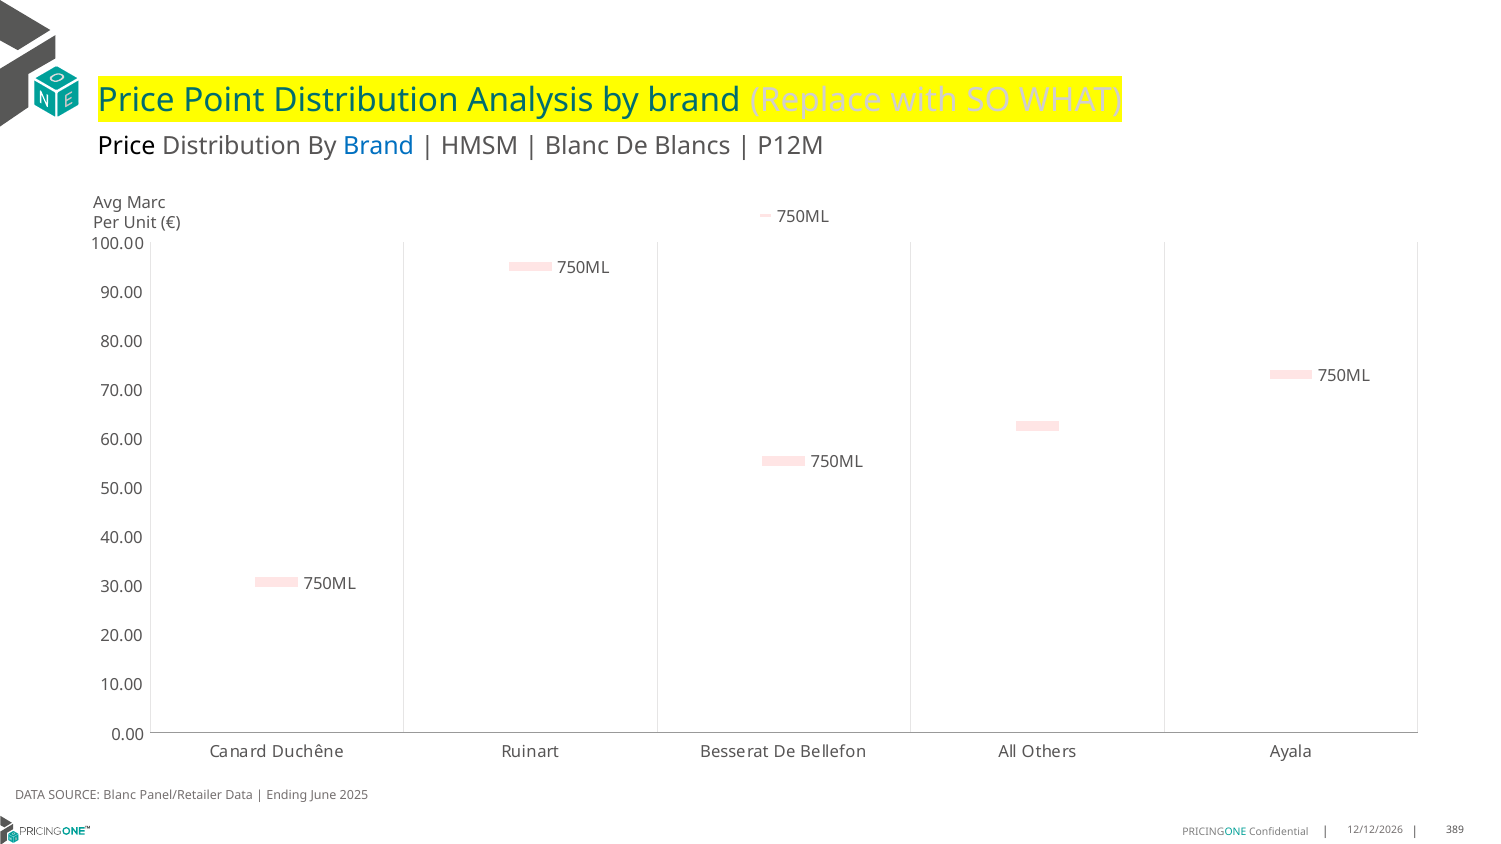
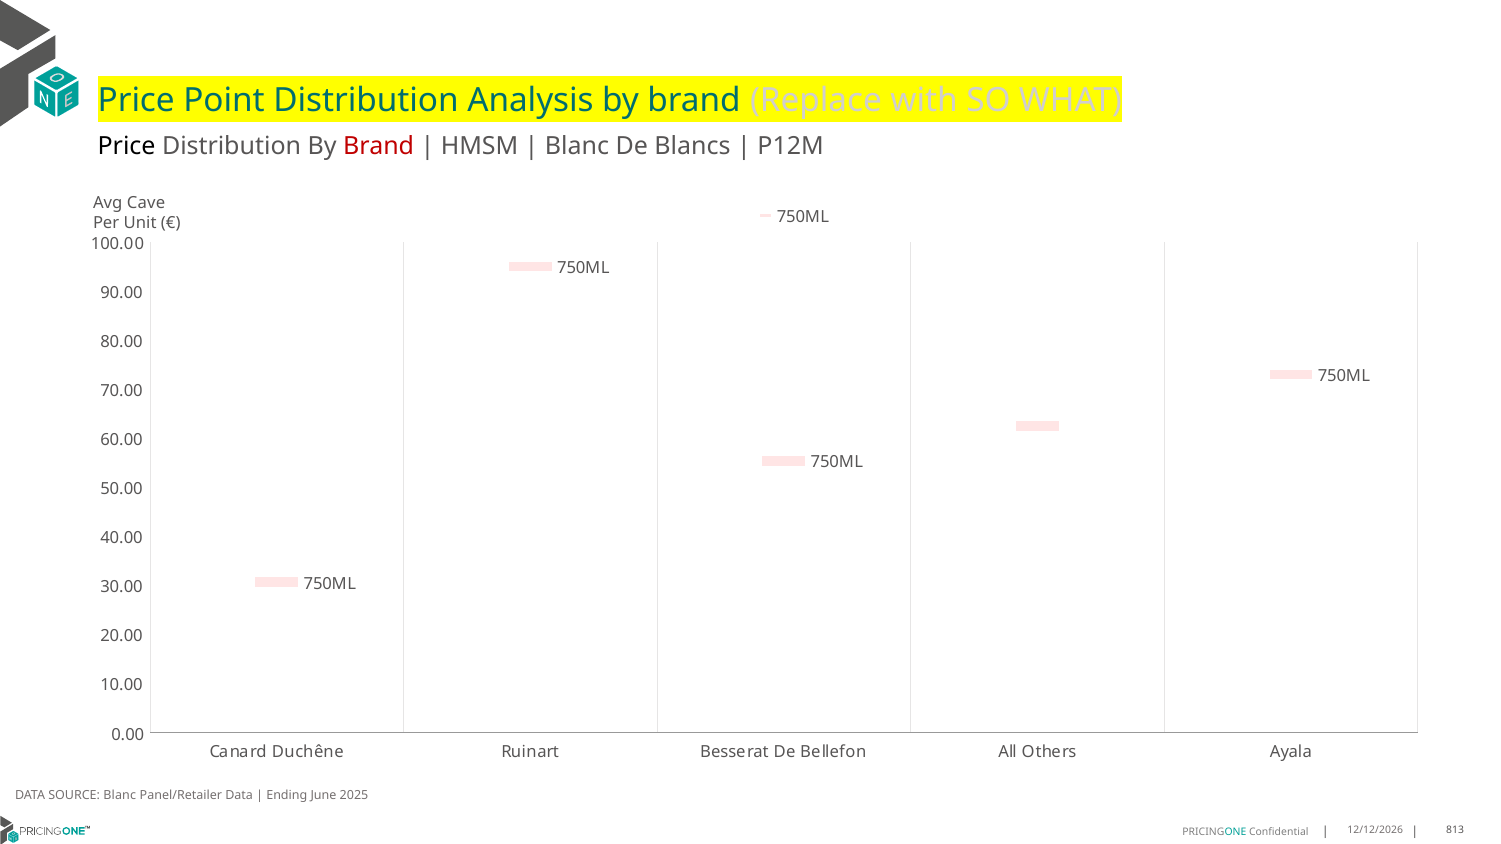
Brand colour: blue -> red (379, 146)
Marc: Marc -> Cave (146, 203)
389: 389 -> 813 (1455, 830)
